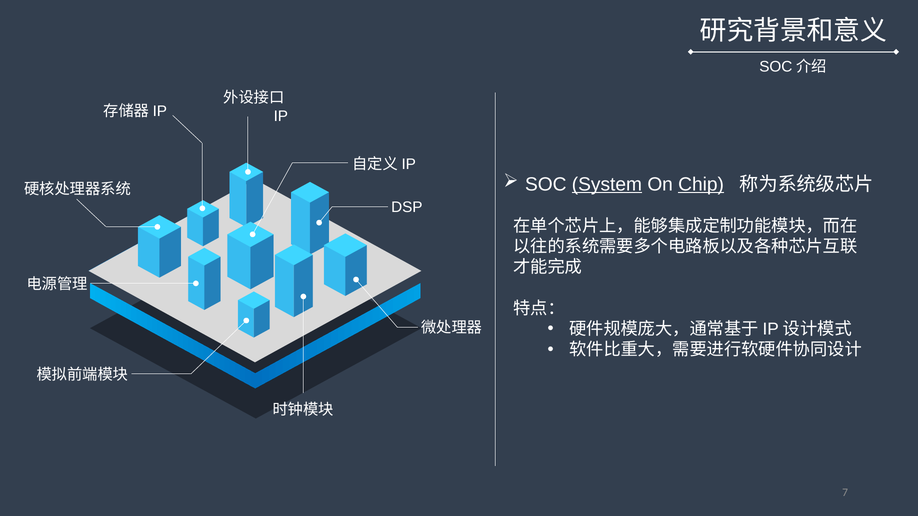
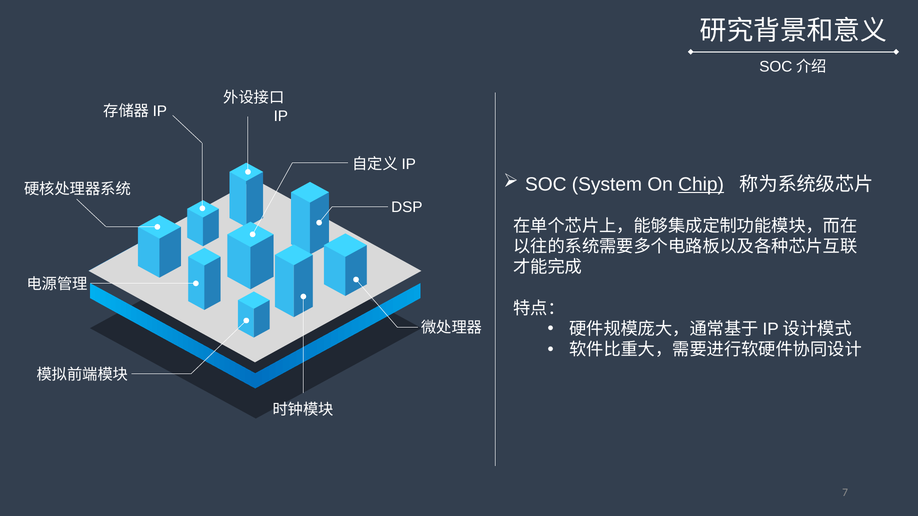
System underline: present -> none (607, 184)
